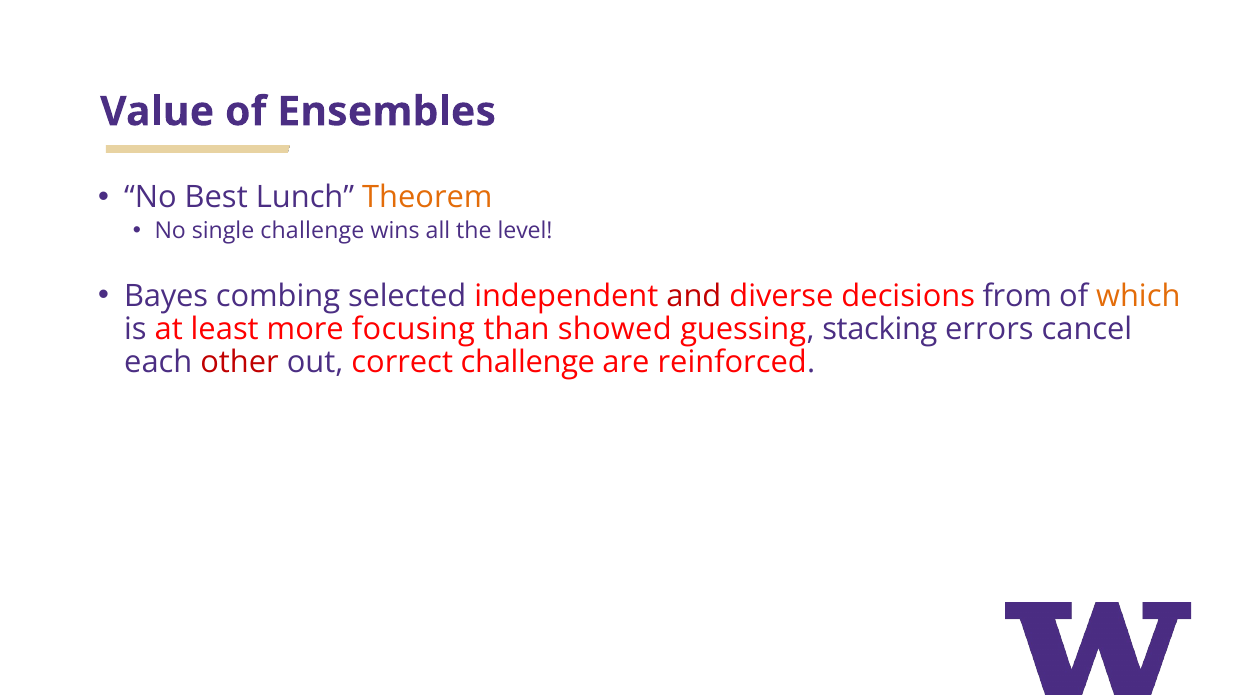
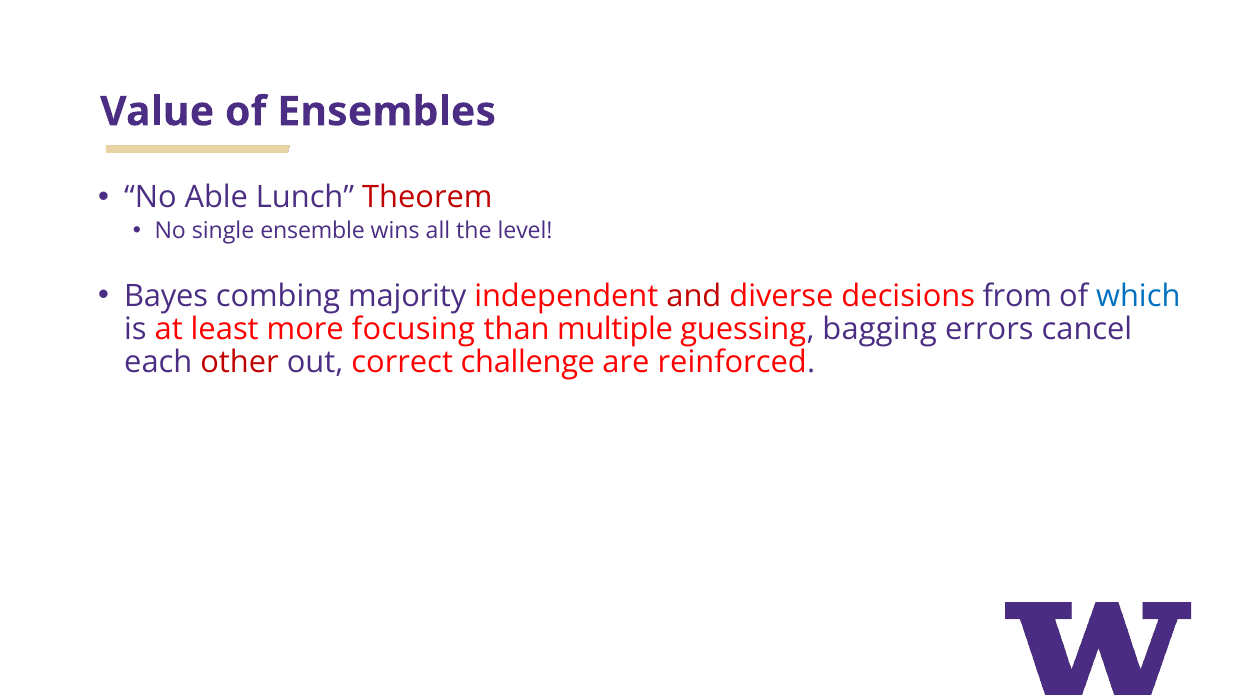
Best: Best -> Able (216, 197)
Theorem colour: orange -> red (427, 197)
single challenge: challenge -> ensemble (313, 231)
selected: selected -> majority (407, 296)
which colour: orange -> blue (1138, 296)
showed: showed -> multiple (615, 329)
stacking: stacking -> bagging (880, 329)
